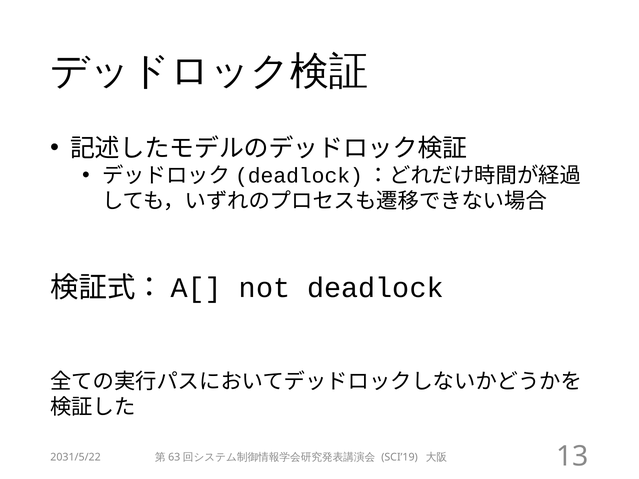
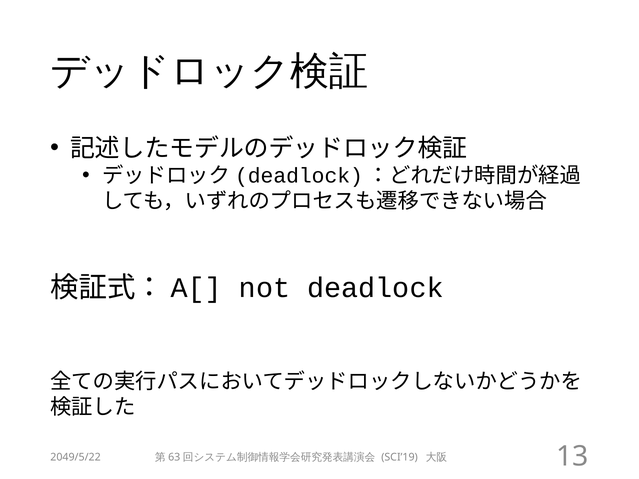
2031/5/22: 2031/5/22 -> 2049/5/22 (76, 458)
